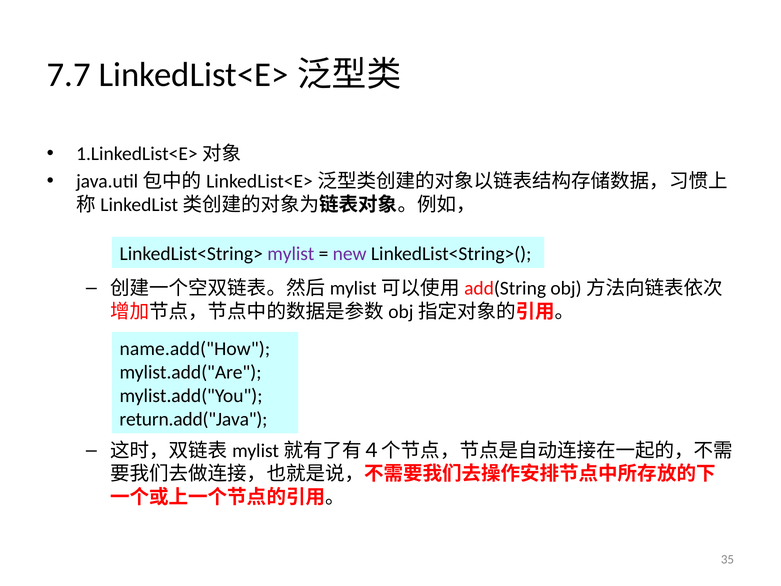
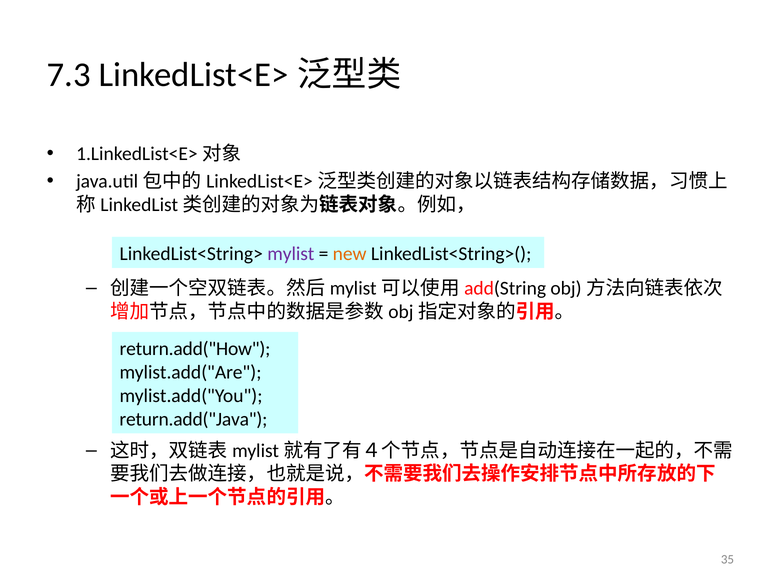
7.7: 7.7 -> 7.3 (69, 75)
new colour: purple -> orange (350, 254)
name.add("How: name.add("How -> return.add("How (195, 349)
